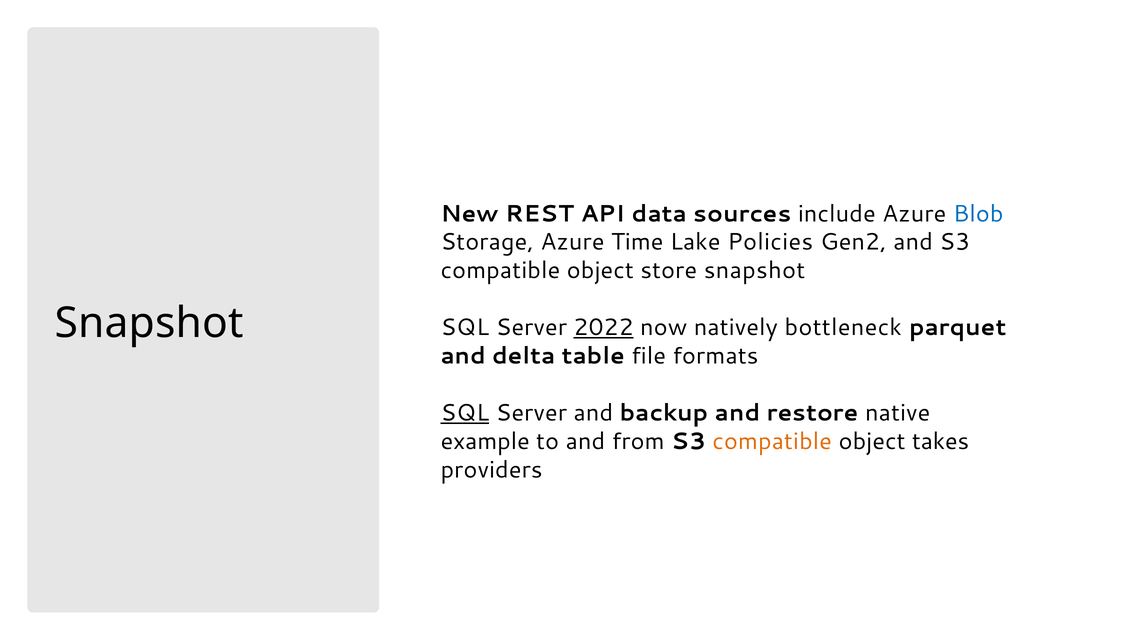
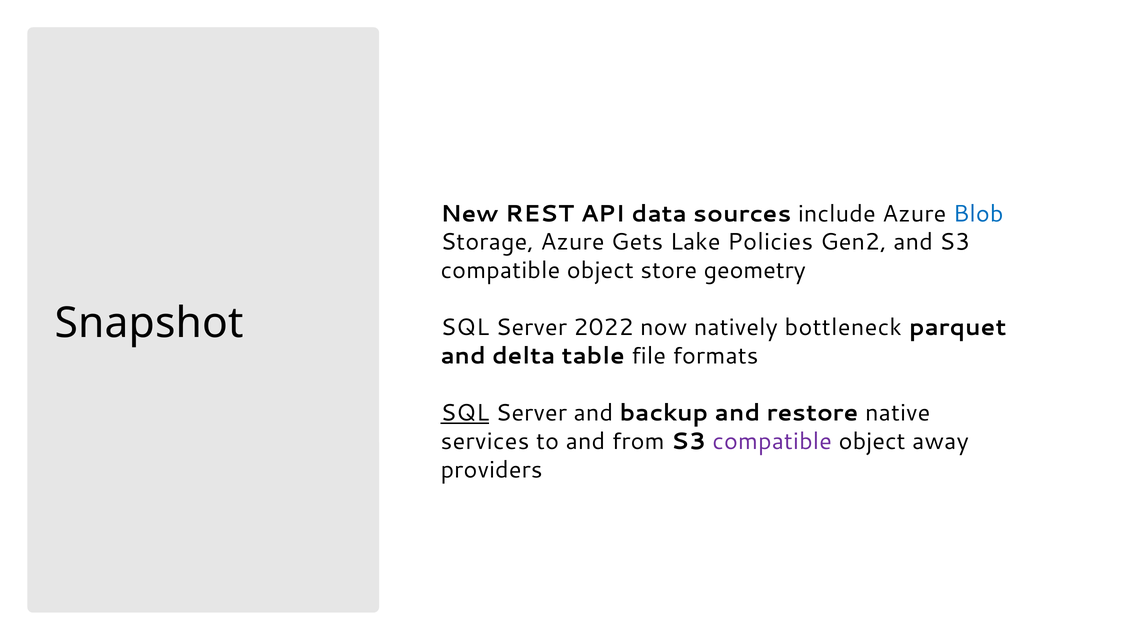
Time: Time -> Gets (637, 242)
store snapshot: snapshot -> geometry (755, 270)
2022 underline: present -> none (604, 327)
example: example -> services (485, 441)
compatible colour: orange -> purple (772, 441)
takes: takes -> away (940, 441)
